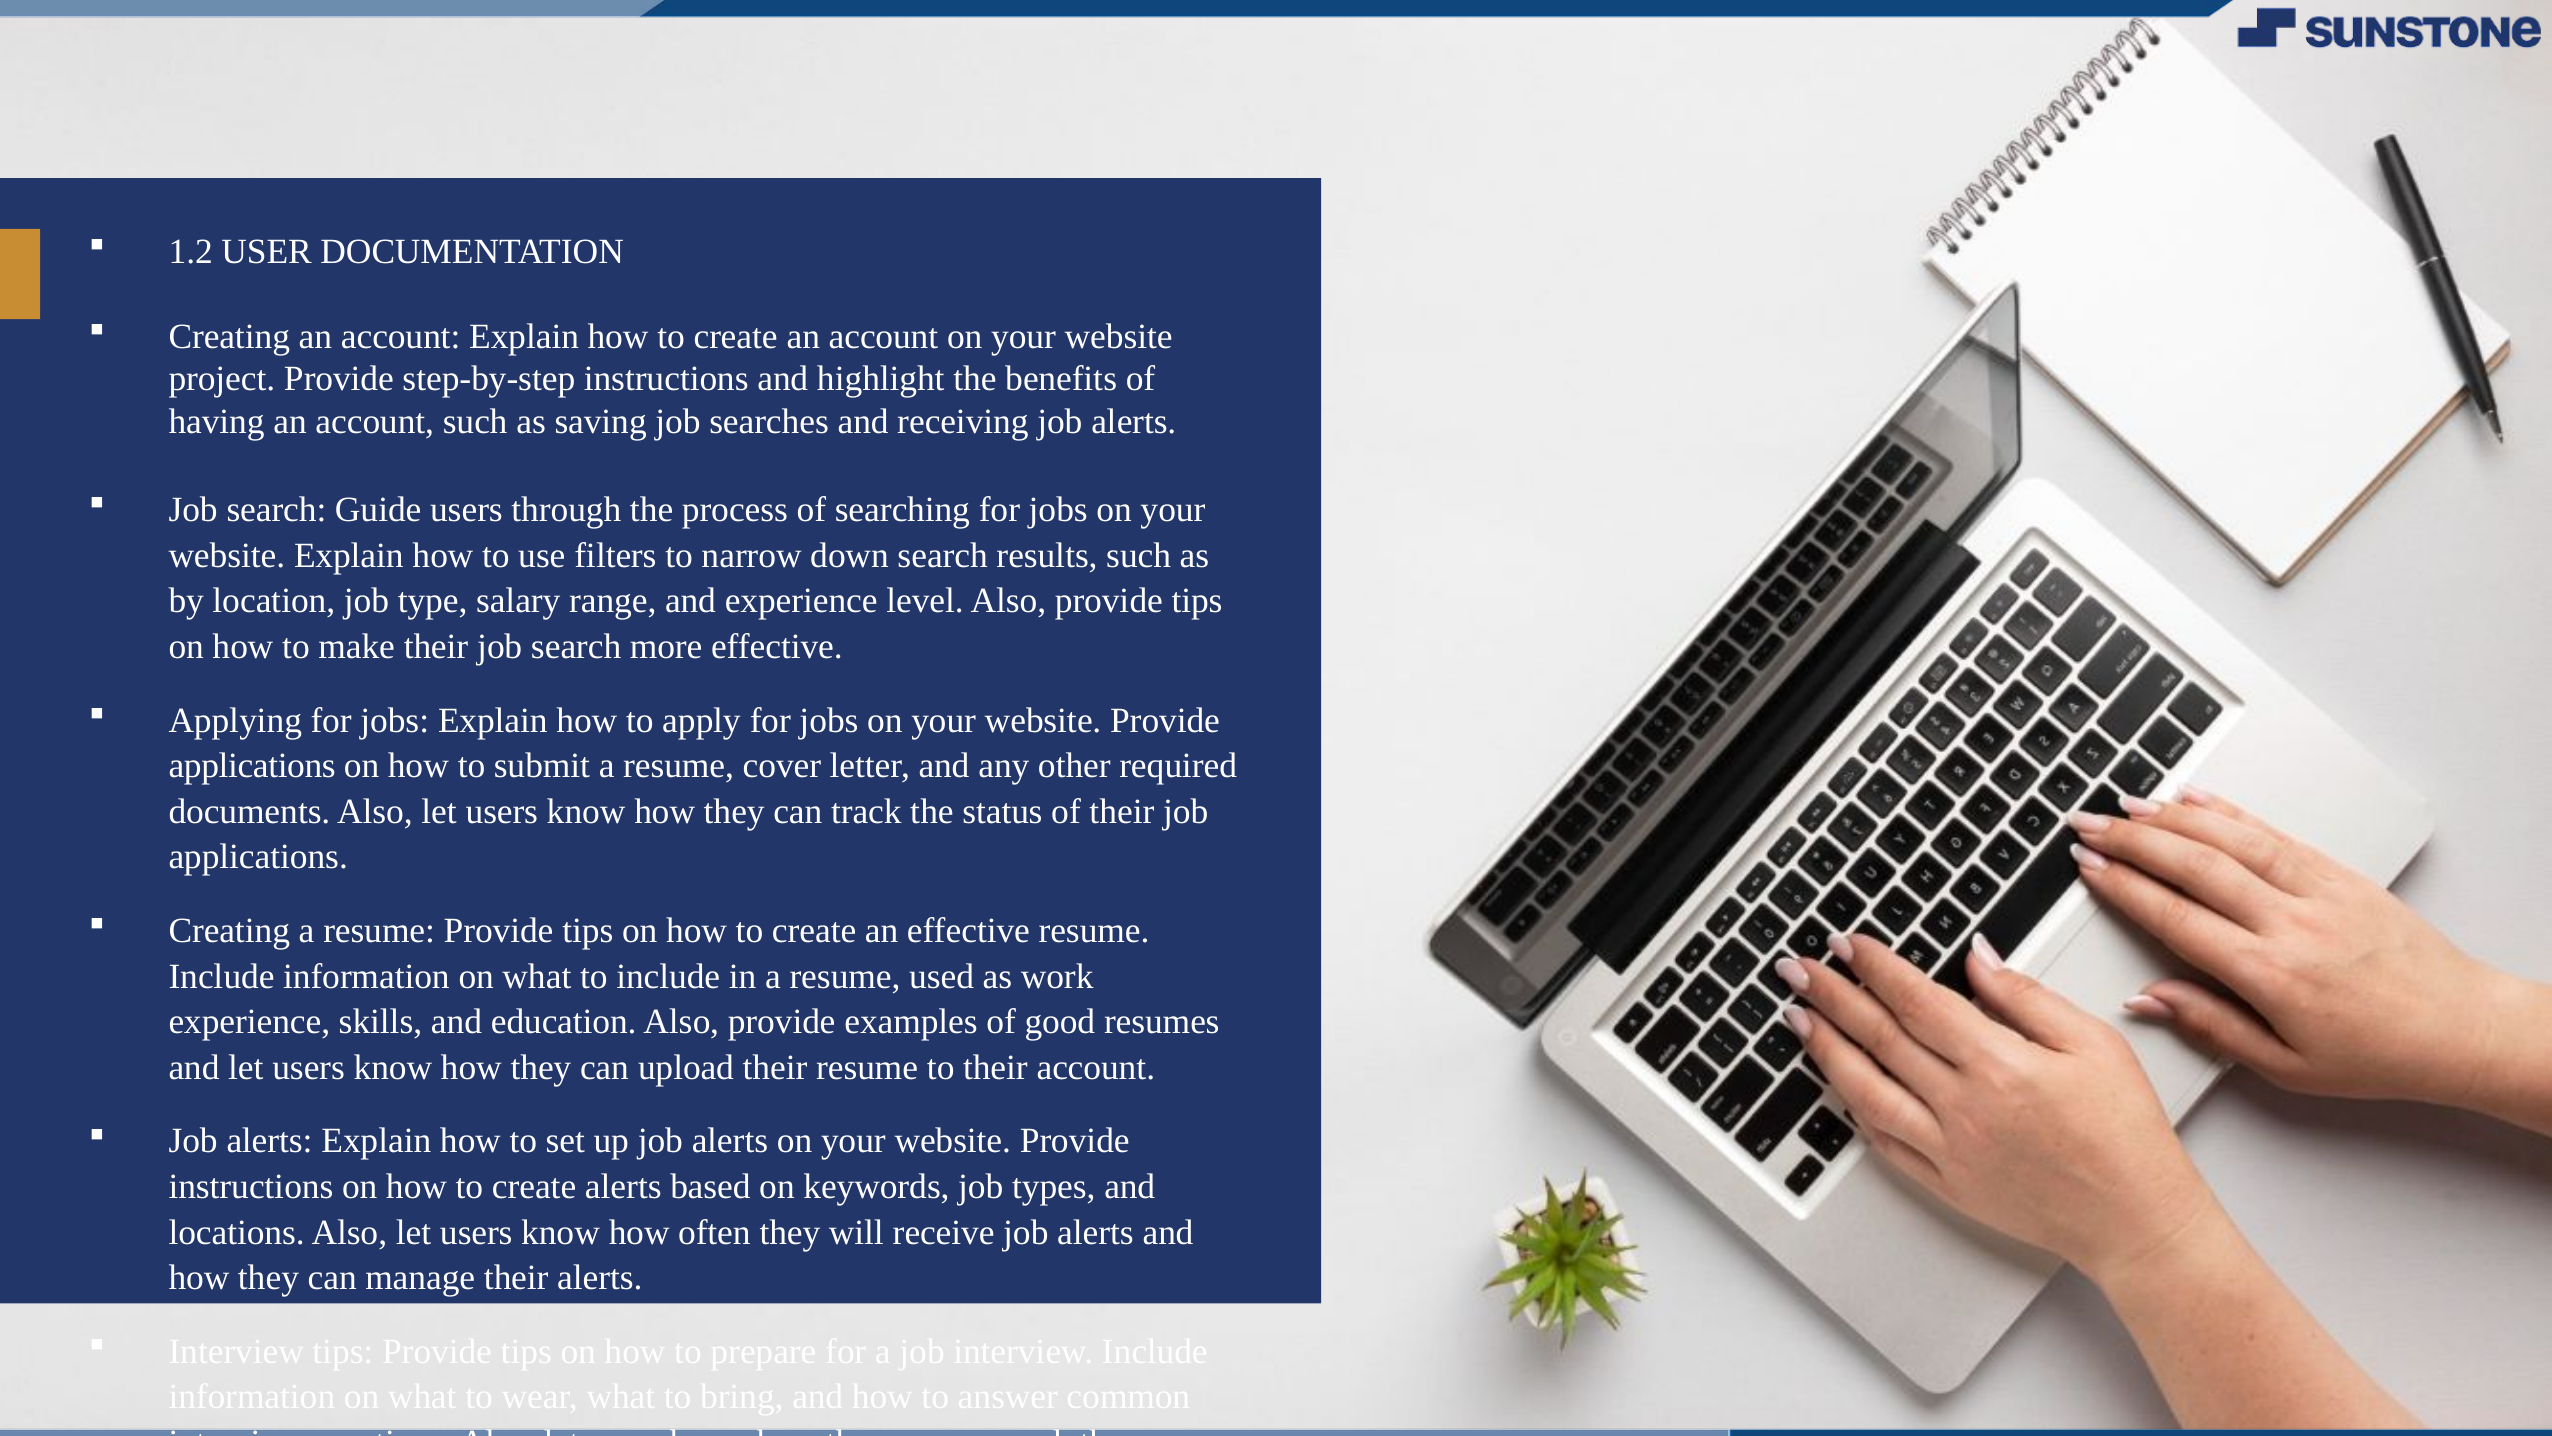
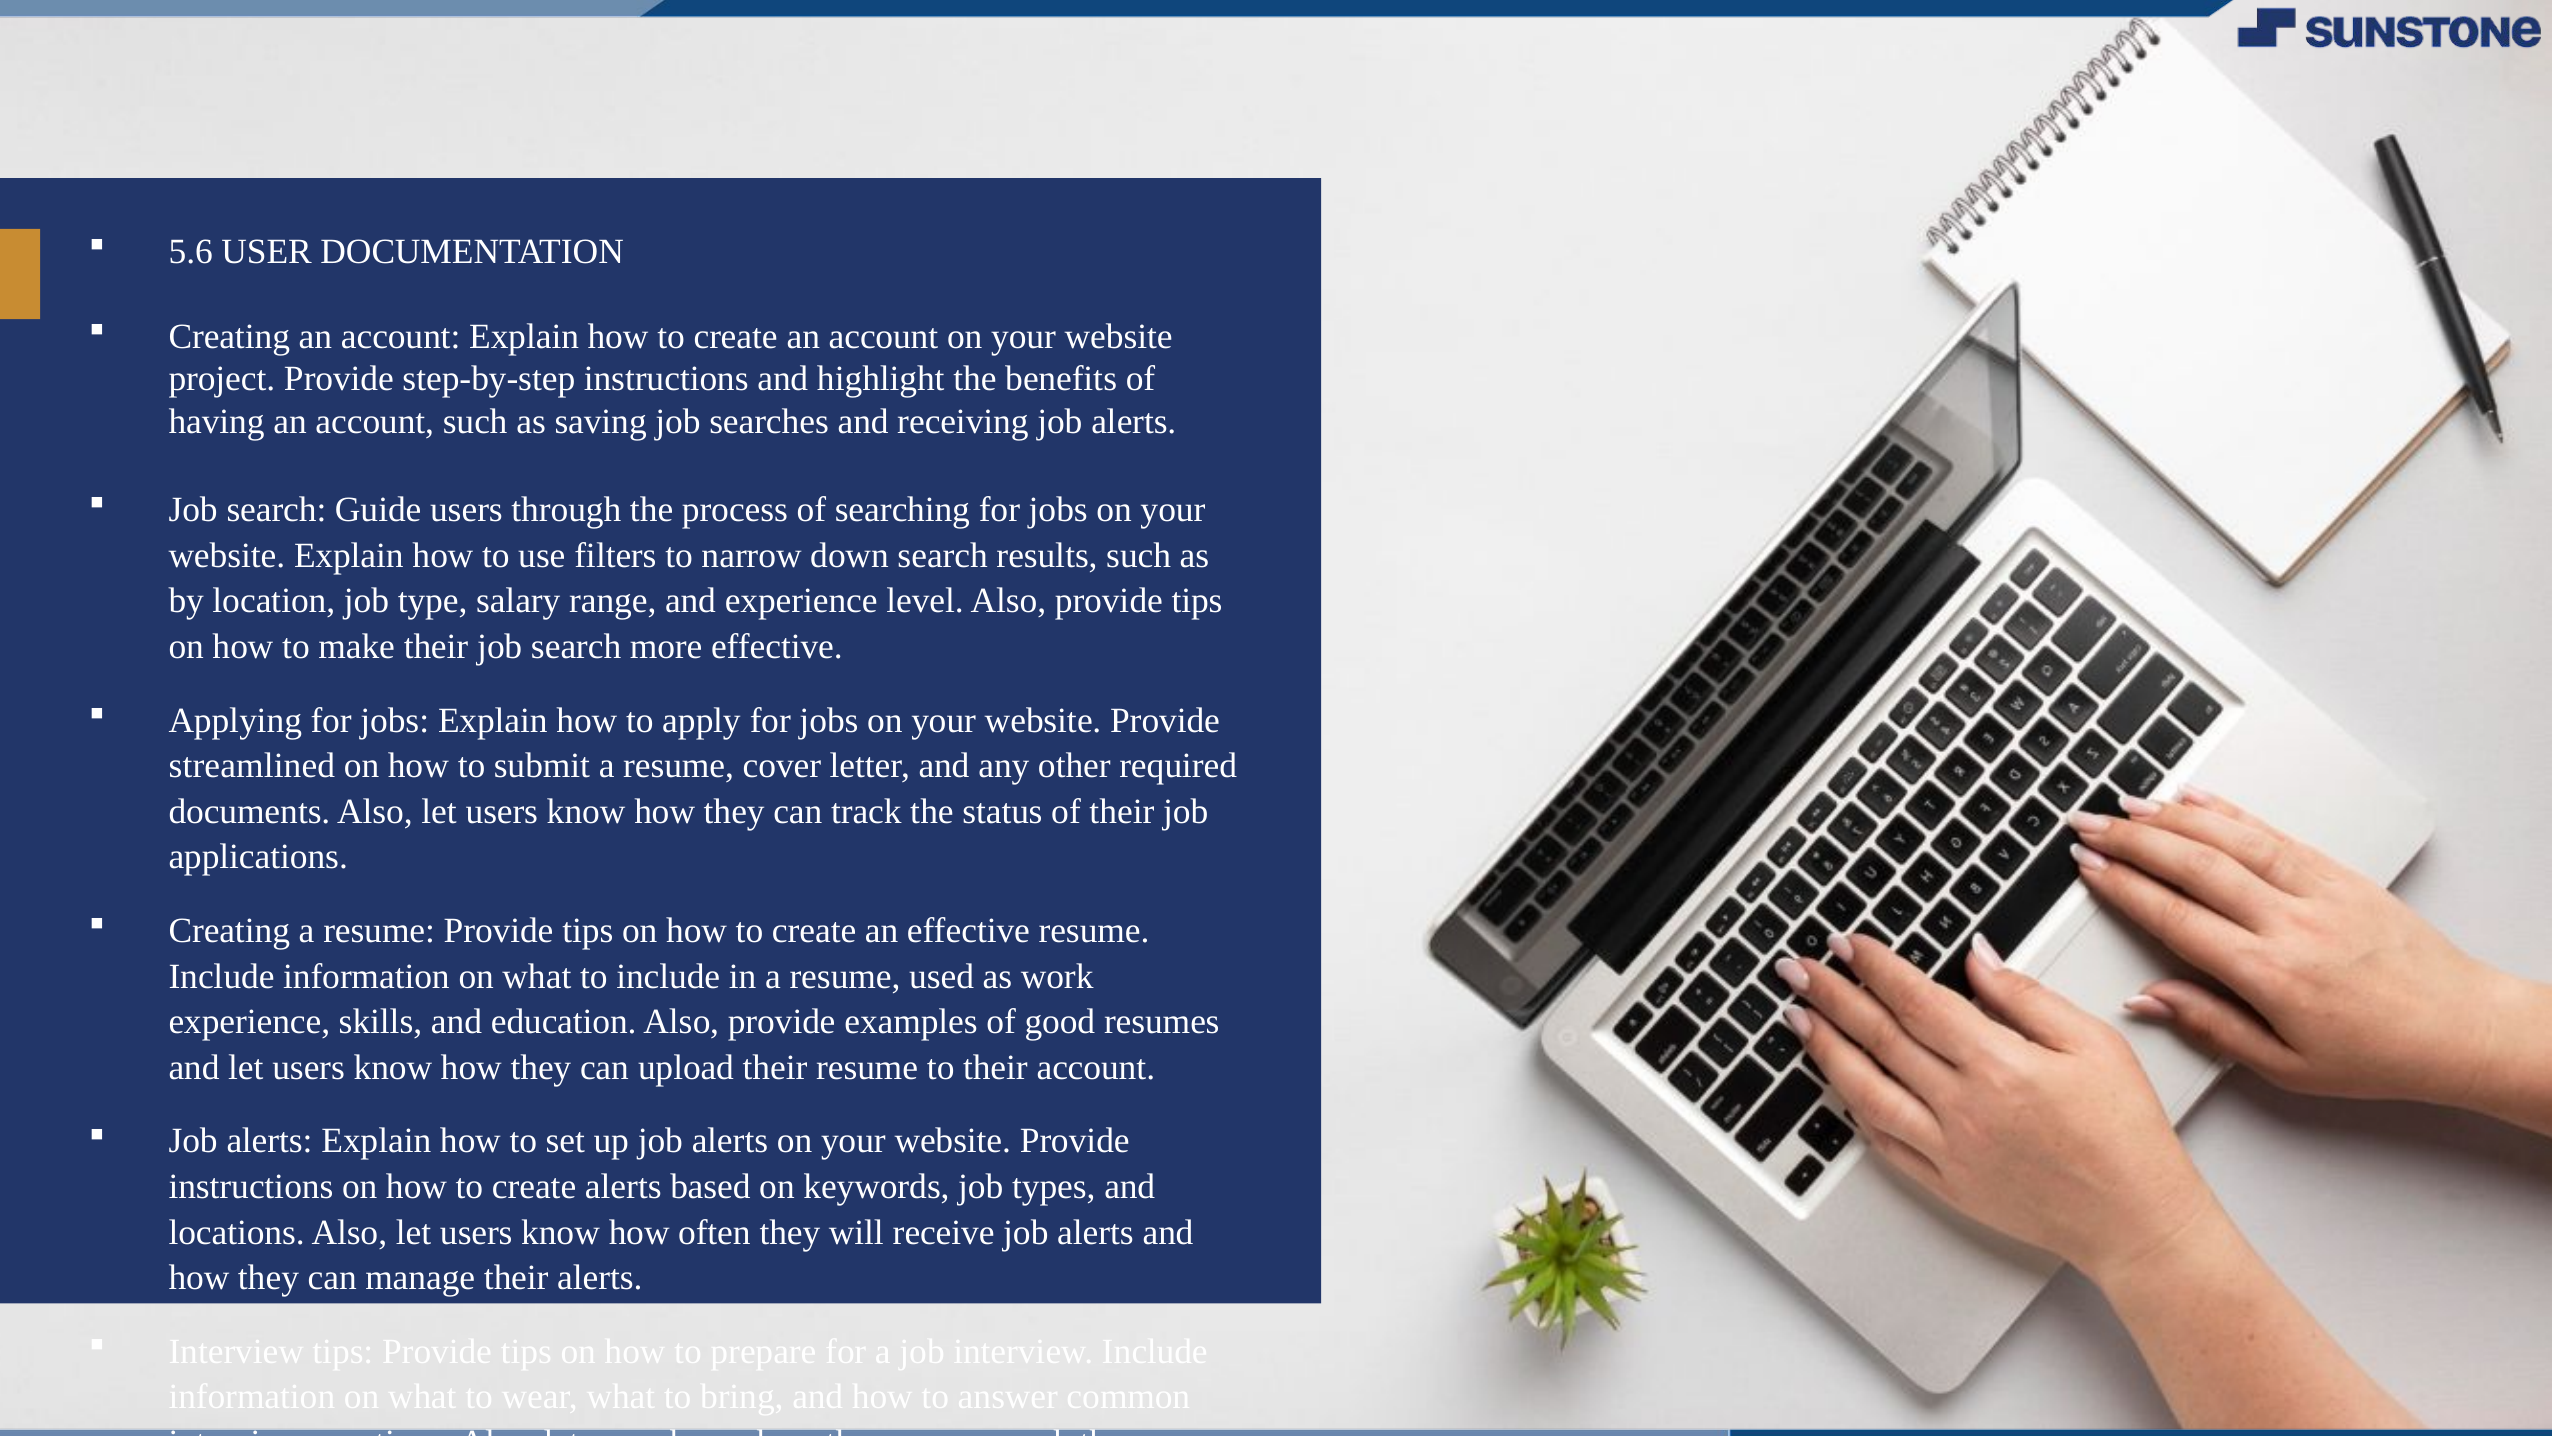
1.2: 1.2 -> 5.6 (191, 251)
applications: applications -> streamlined (252, 766)
